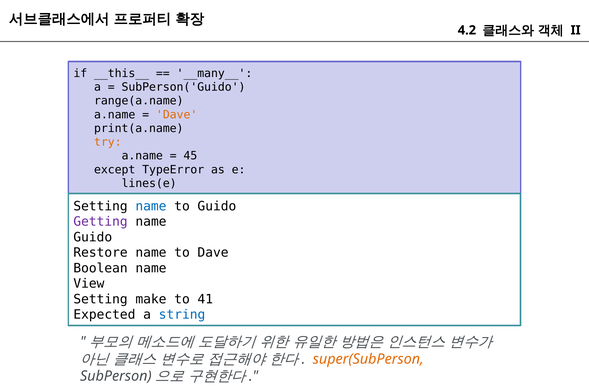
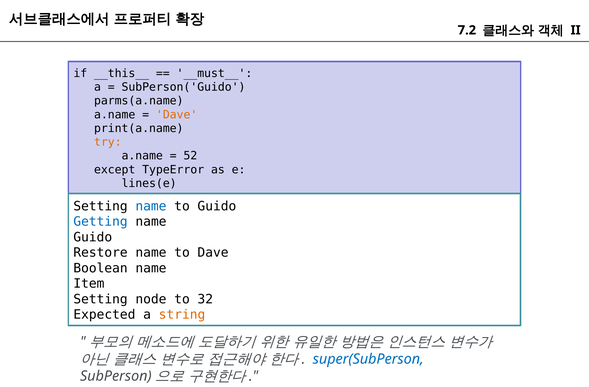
4.2: 4.2 -> 7.2 (467, 30)
__many__: __many__ -> __must__ (214, 73)
range(a.name: range(a.name -> parms(a.name (139, 101)
45: 45 -> 52 (190, 156)
Getting colour: purple -> blue (101, 222)
View: View -> Item (89, 284)
make: make -> node (151, 299)
41: 41 -> 32 (205, 299)
string colour: blue -> orange (182, 314)
super(SubPerson colour: orange -> blue (368, 359)
